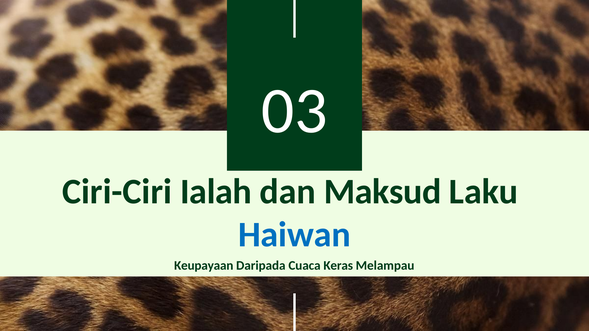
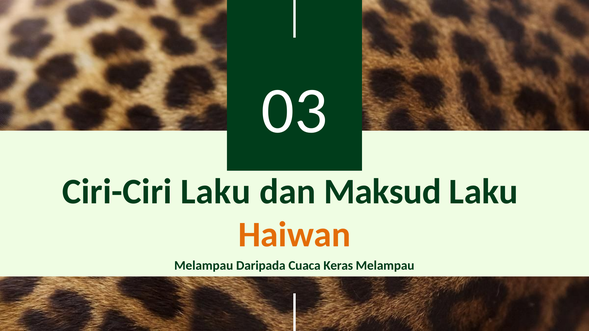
Ciri-Ciri Ialah: Ialah -> Laku (216, 192)
Haiwan colour: blue -> orange (294, 235)
Keupayaan: Keupayaan -> Melampau (204, 266)
